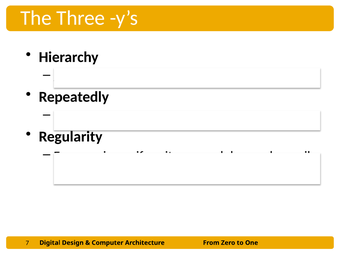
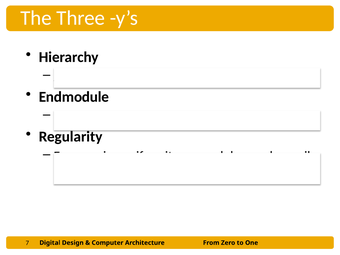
Repeatedly: Repeatedly -> Endmodule (74, 97)
